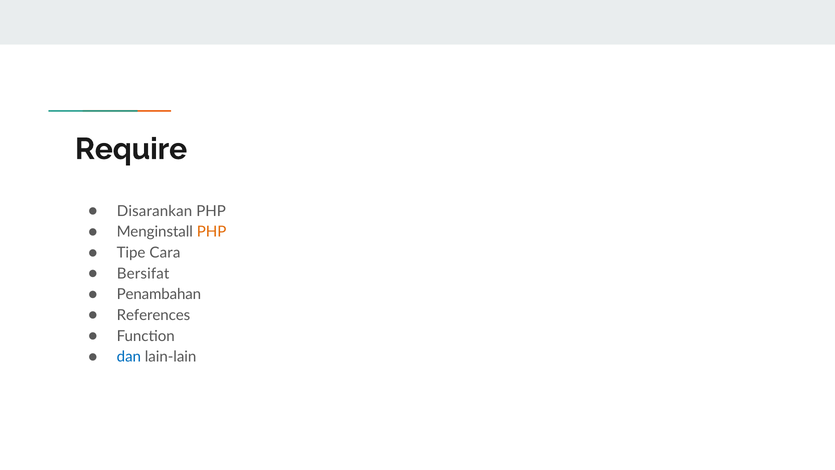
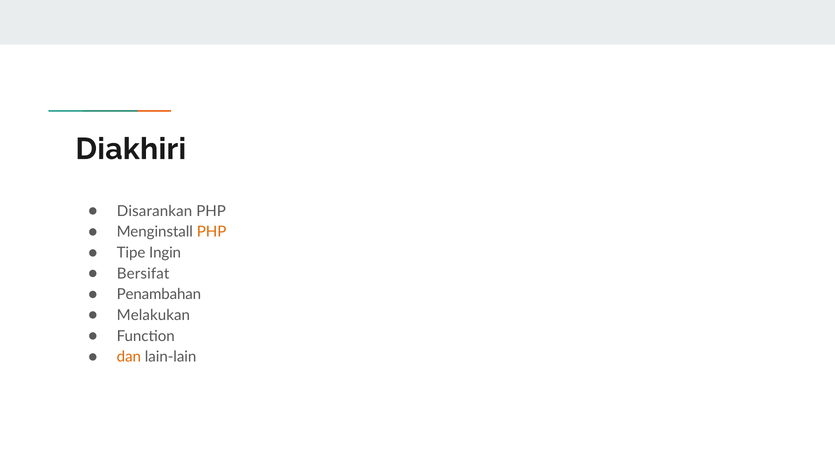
Require: Require -> Diakhiri (131, 149)
Cara: Cara -> Ingin (165, 253)
References: References -> Melakukan (153, 315)
dan colour: blue -> orange (129, 357)
